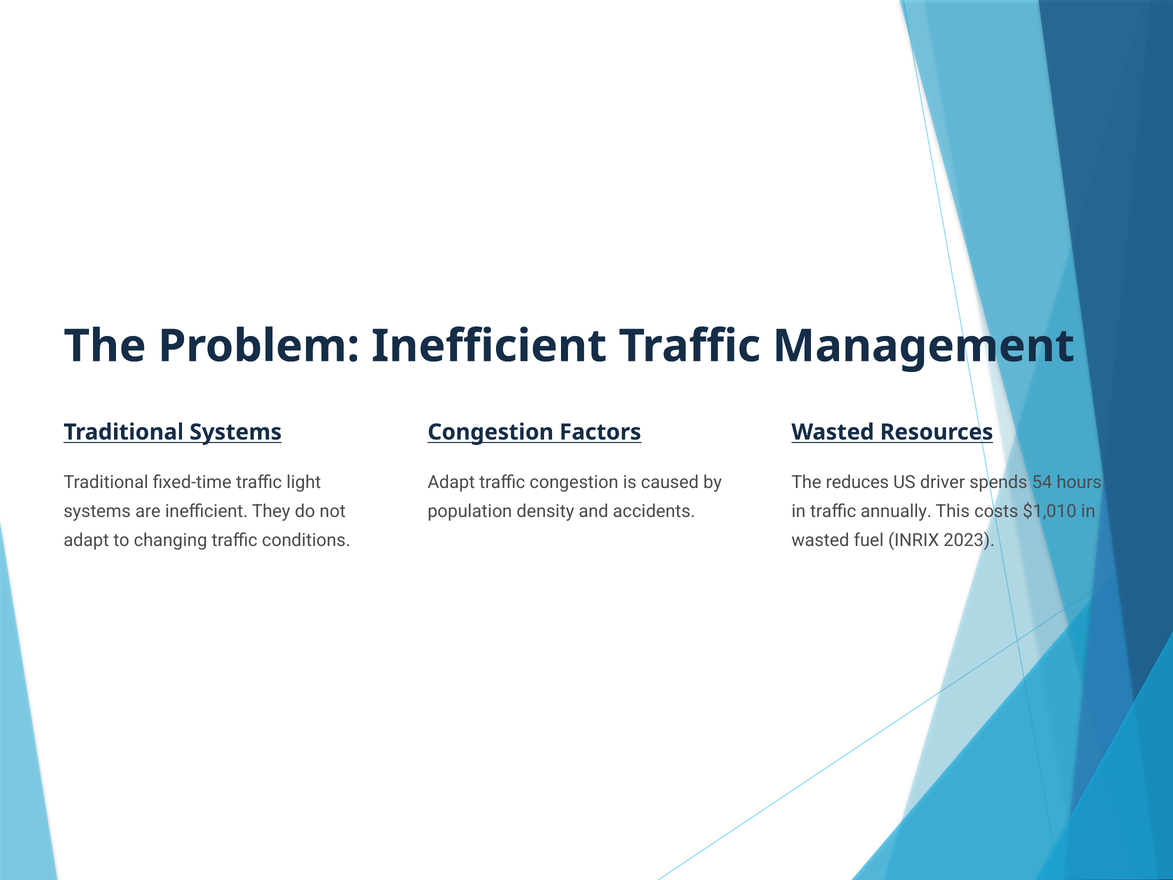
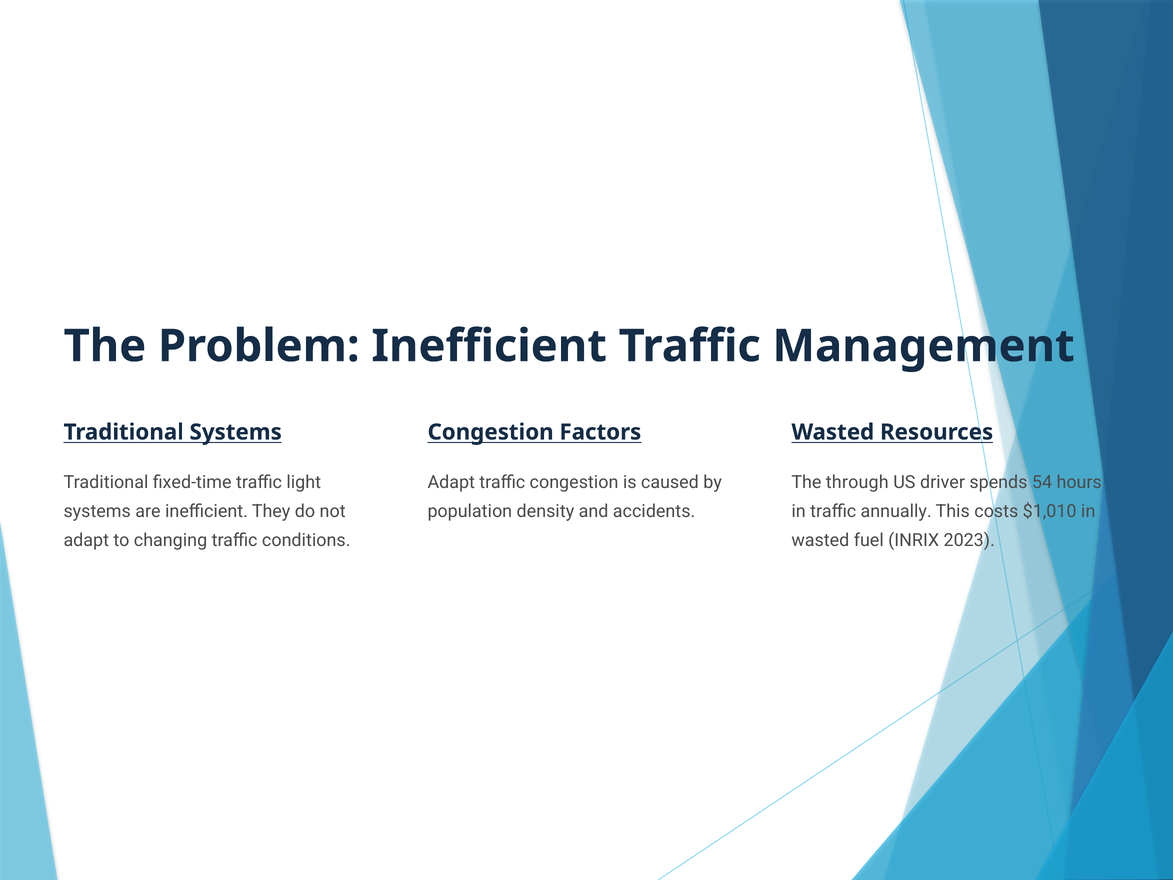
reduces: reduces -> through (857, 482)
